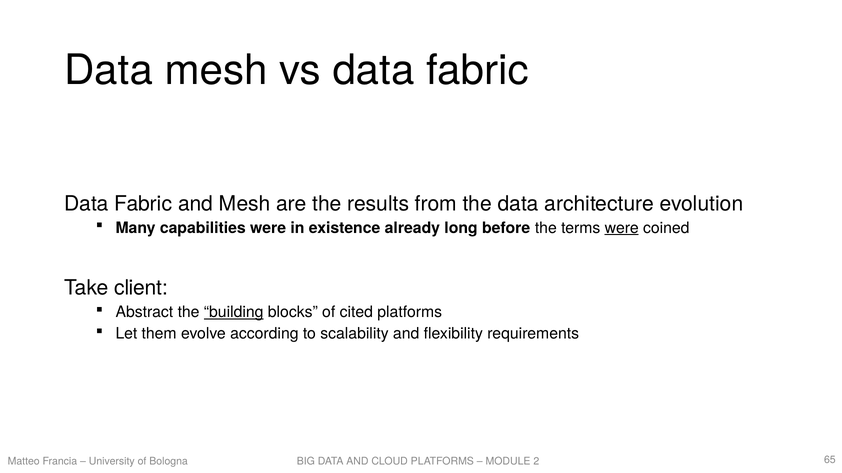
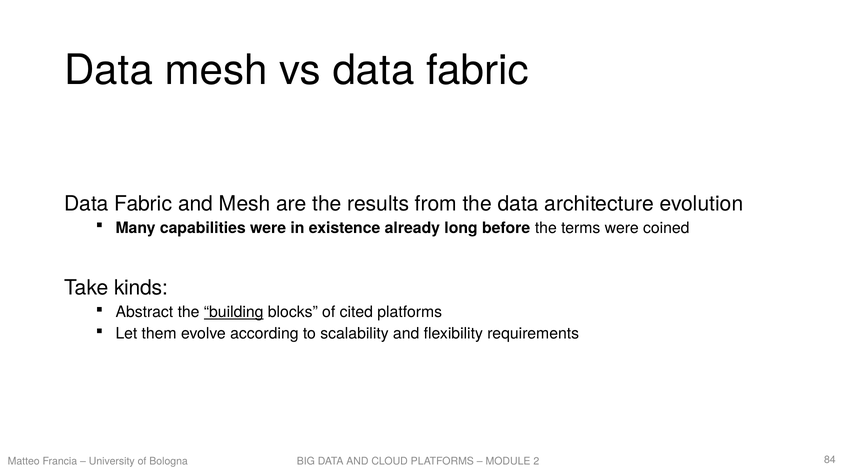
were underline: present -> none (622, 228)
client: client -> kinds (141, 288)
65: 65 -> 84 (830, 461)
